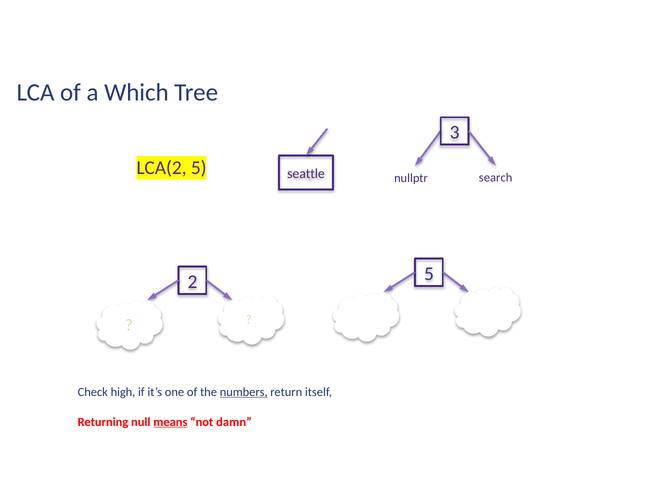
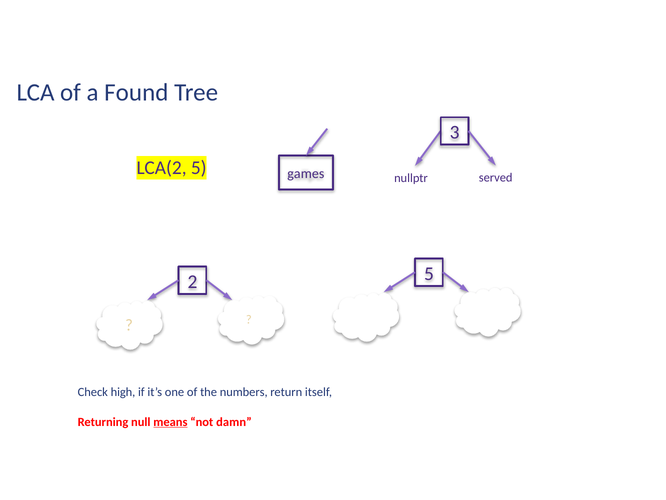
Which: Which -> Found (136, 92)
seattle: seattle -> games (306, 173)
search: search -> served (496, 177)
numbers underline: present -> none (244, 392)
